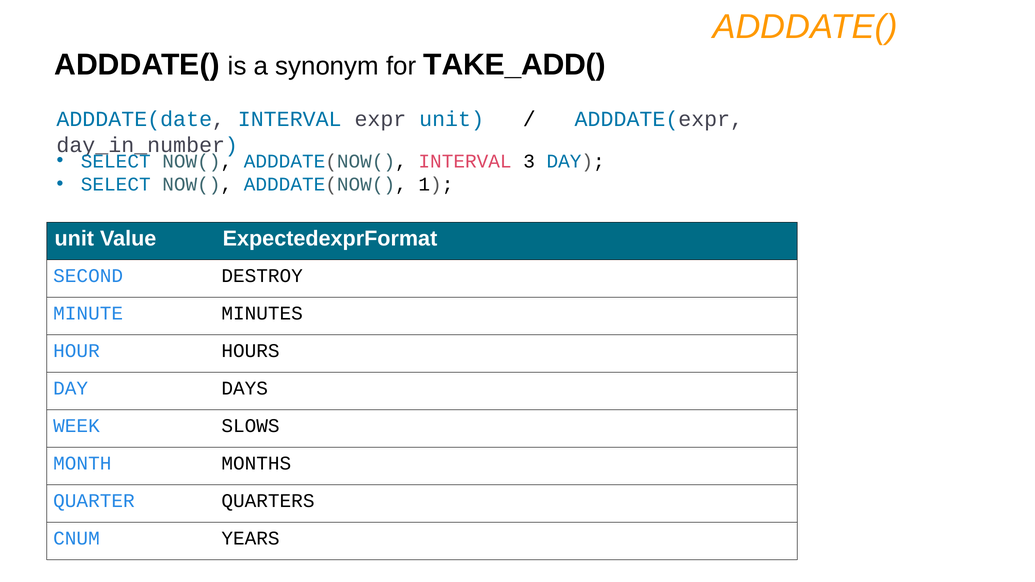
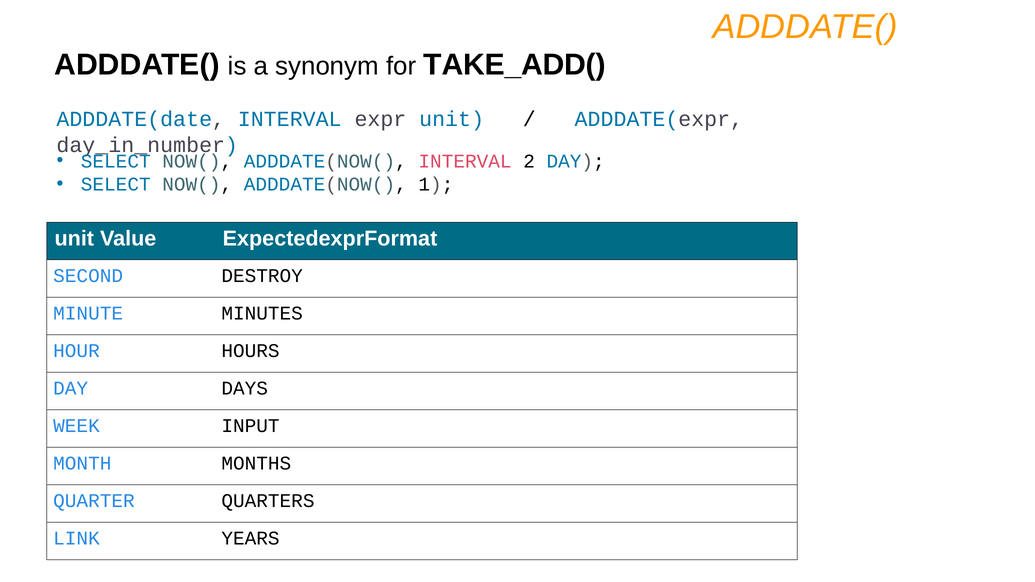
3: 3 -> 2 (529, 161)
SLOWS: SLOWS -> INPUT (250, 426)
CNUM: CNUM -> LINK (76, 539)
